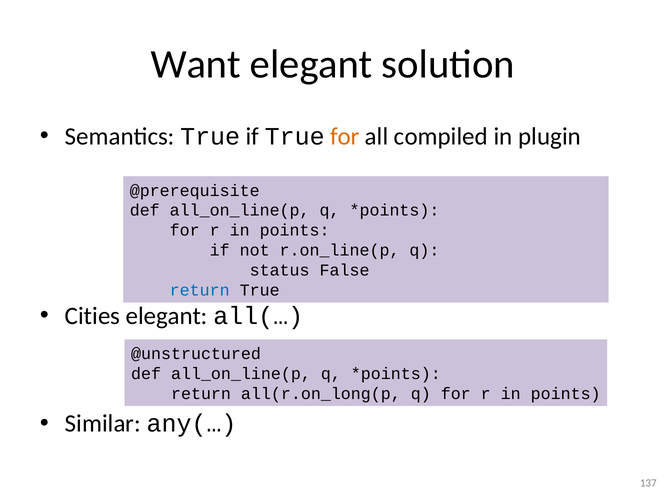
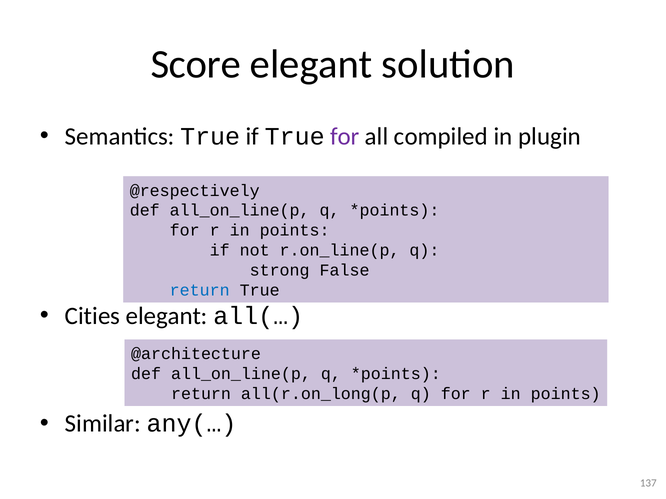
Want: Want -> Score (196, 64)
for colour: orange -> purple (345, 137)
@prerequisite: @prerequisite -> @respectively (195, 191)
status: status -> strong (280, 271)
@unstructured: @unstructured -> @architecture (196, 354)
